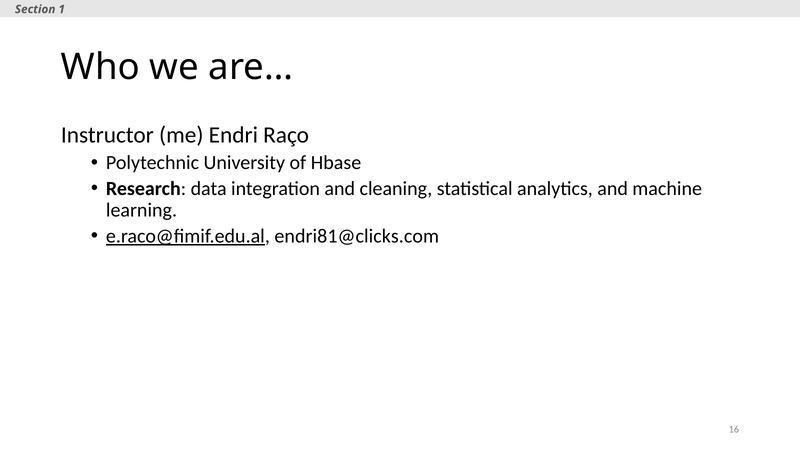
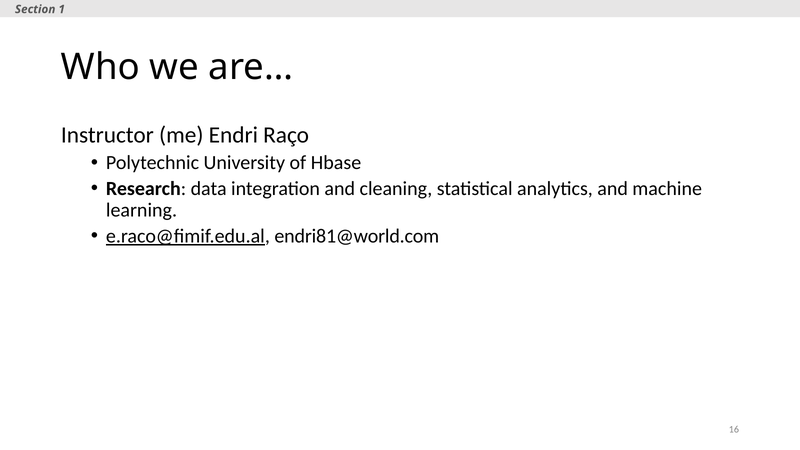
endri81@clicks.com: endri81@clicks.com -> endri81@world.com (357, 236)
